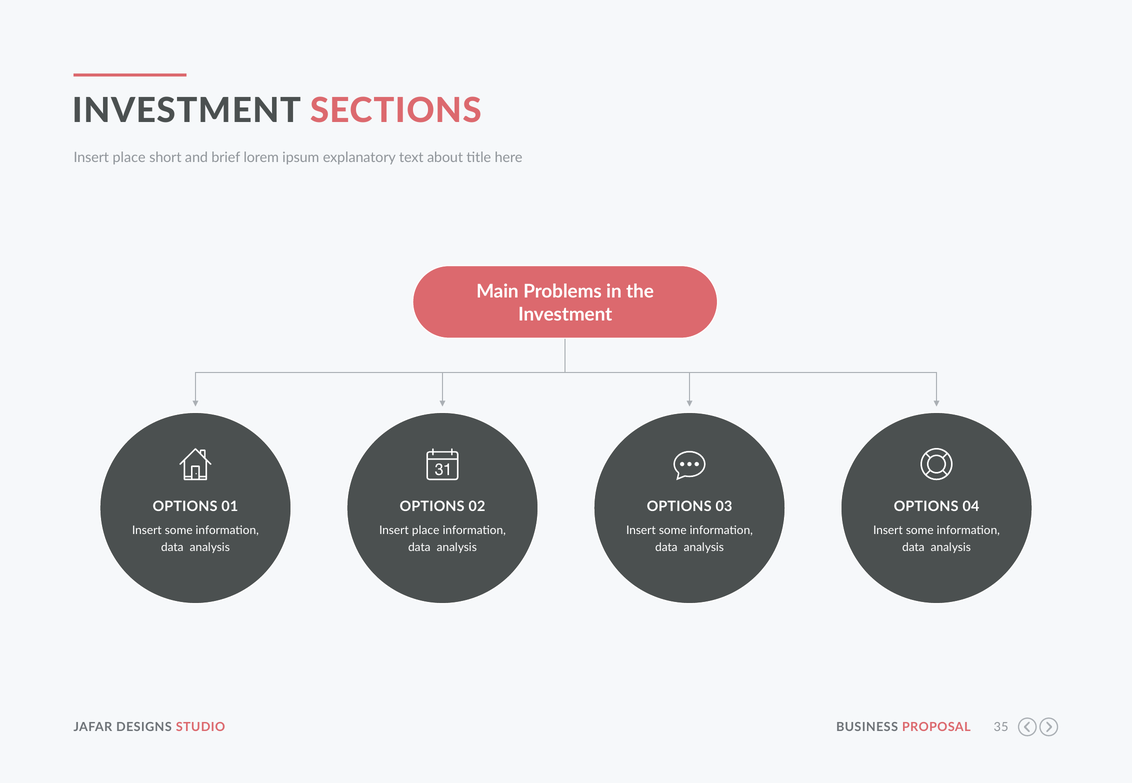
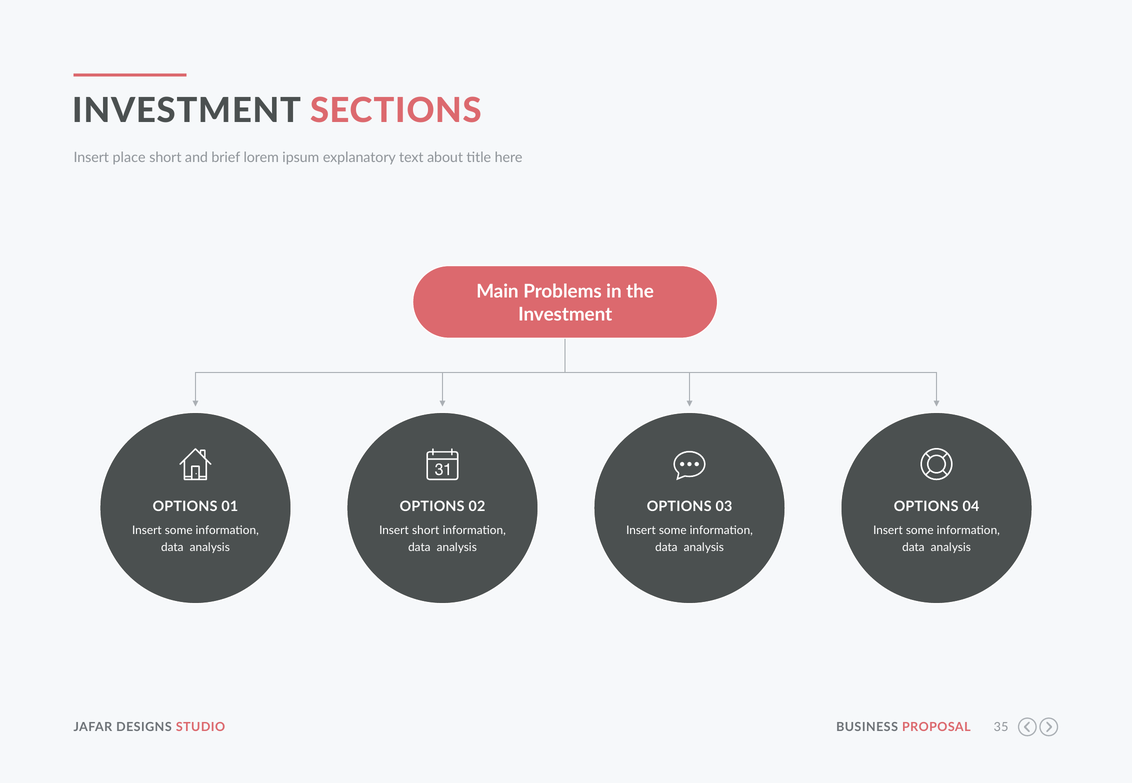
place: place -> short (426, 531)
